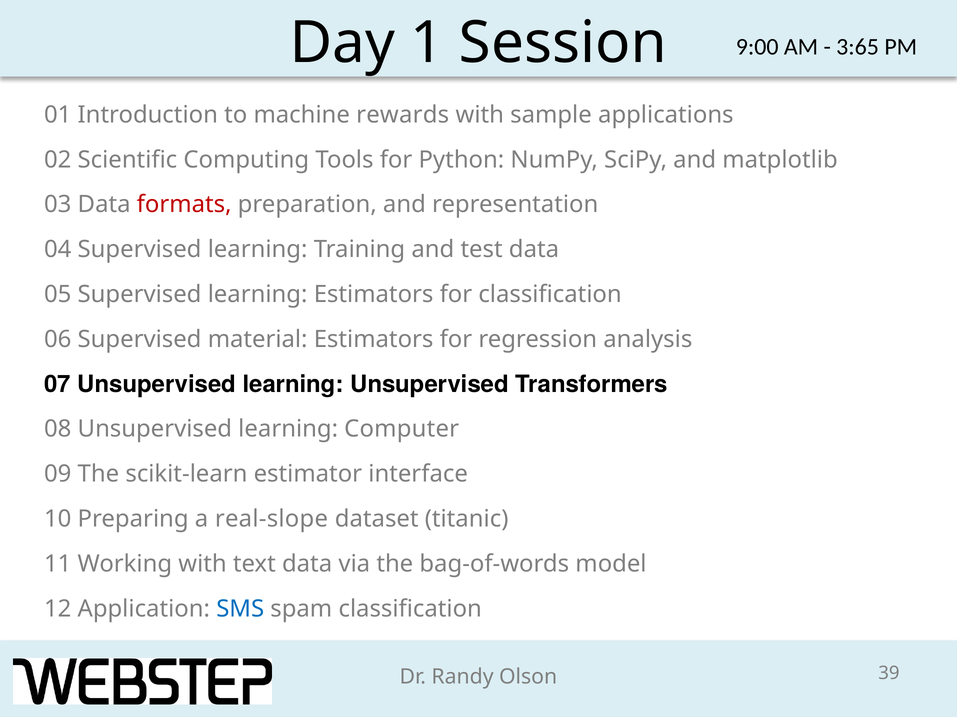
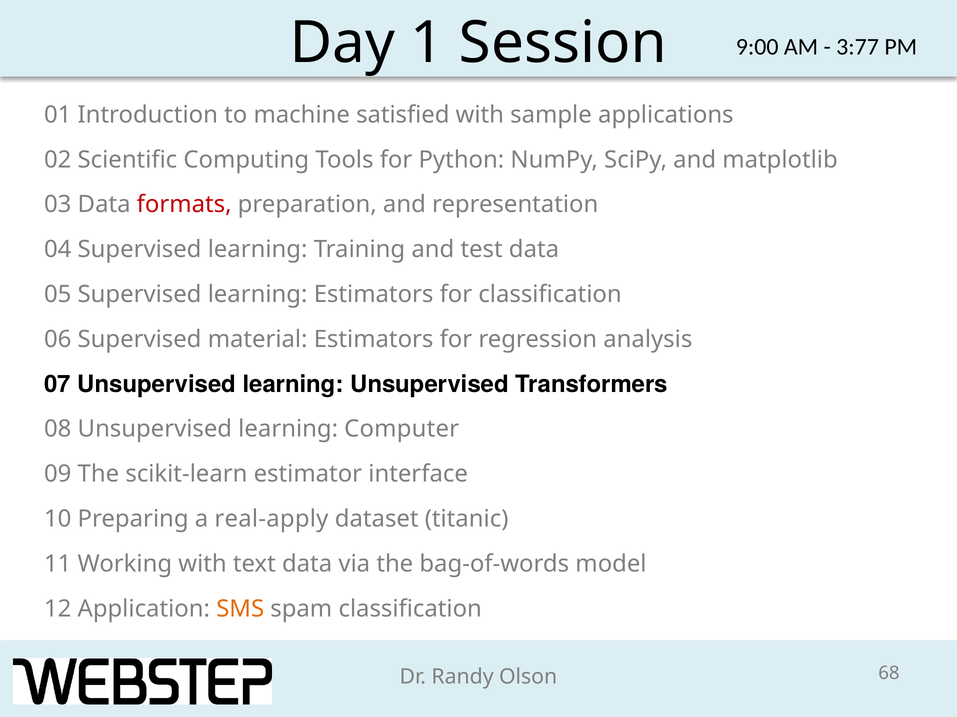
3:65: 3:65 -> 3:77 (858, 47)
rewards: rewards -> satisfied (403, 115)
real-slope: real-slope -> real-apply (271, 519)
SMS colour: blue -> orange (240, 609)
39: 39 -> 68 (889, 674)
